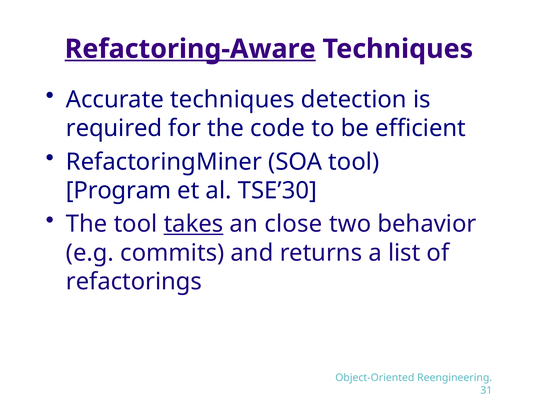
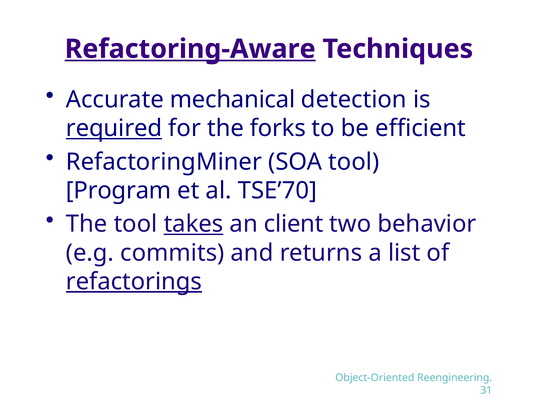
Accurate techniques: techniques -> mechanical (233, 99)
required underline: none -> present (114, 128)
code: code -> forks (278, 128)
TSE’30: TSE’30 -> TSE’70 (277, 190)
close: close -> client (294, 224)
refactorings underline: none -> present (134, 281)
